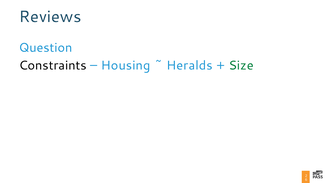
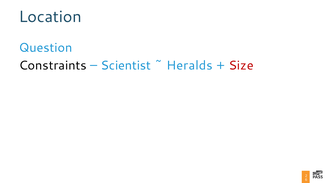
Reviews: Reviews -> Location (50, 17)
Housing: Housing -> Scientist (126, 65)
Size colour: green -> red (241, 65)
